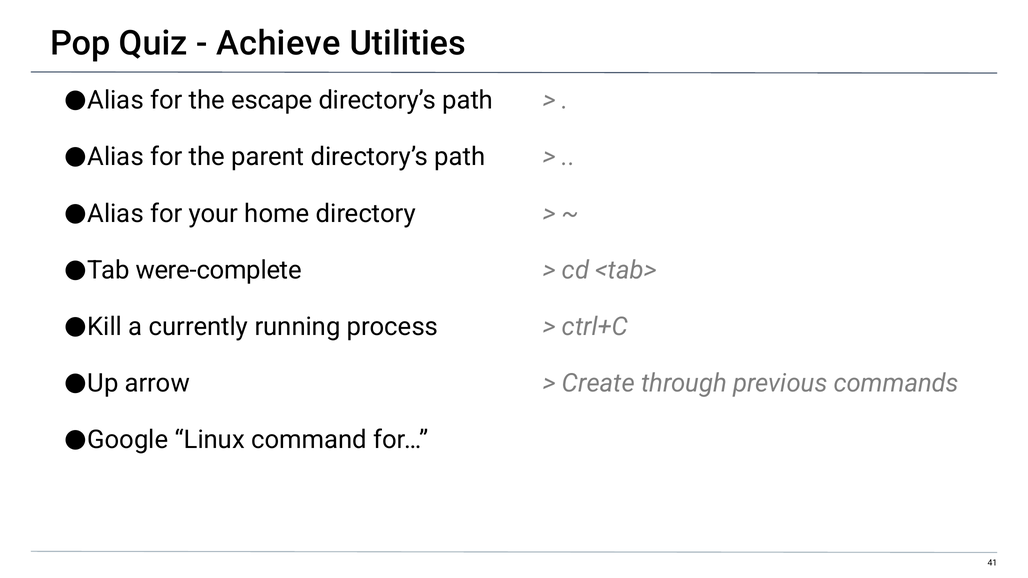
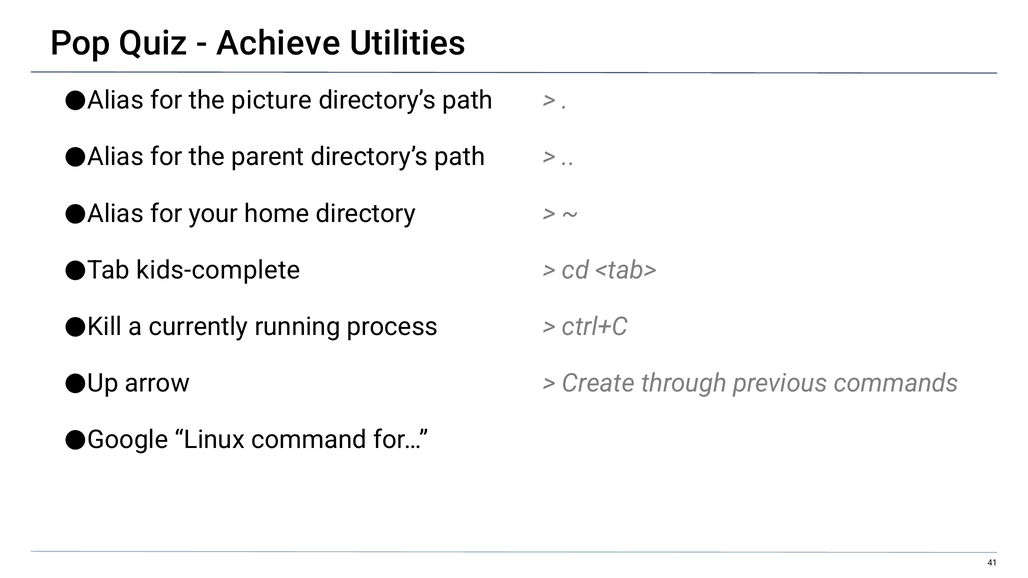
escape: escape -> picture (272, 101)
were-complete: were-complete -> kids-complete (218, 270)
